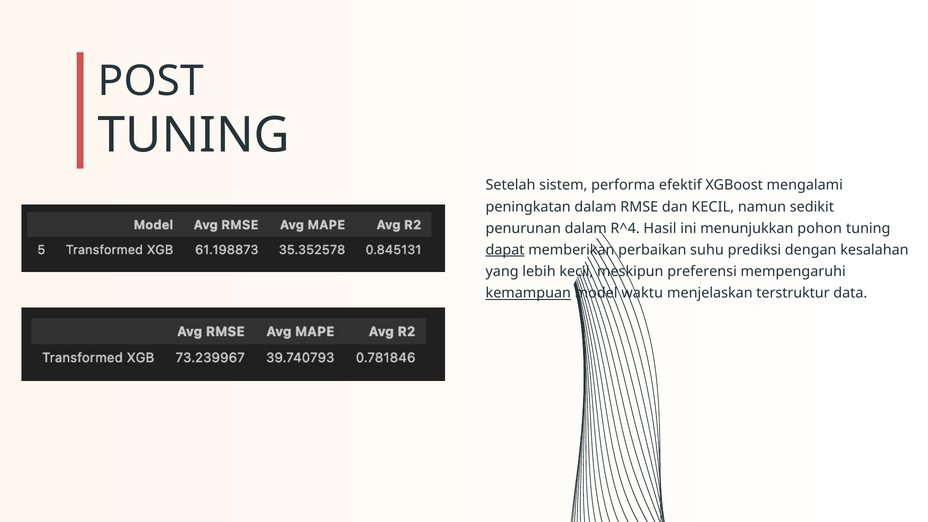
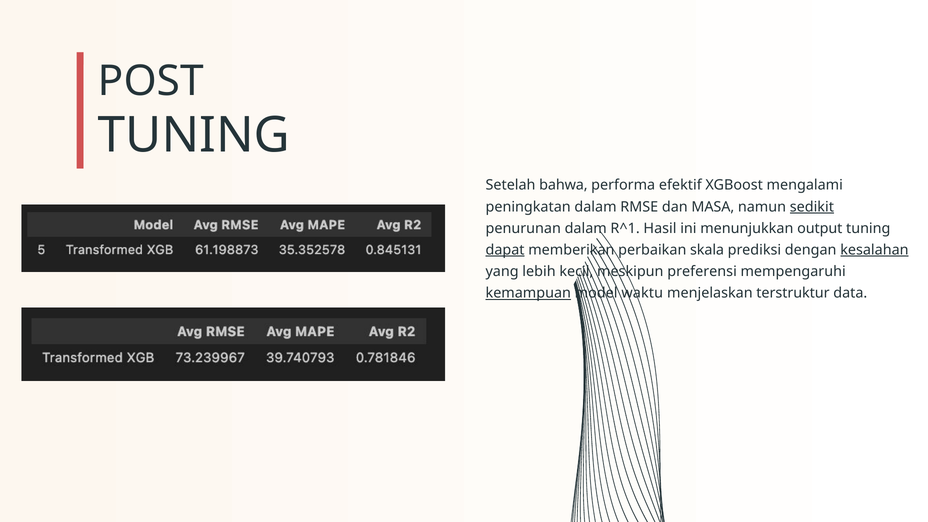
sistem: sistem -> bahwa (563, 185)
dan KECIL: KECIL -> MASA (713, 207)
sedikit underline: none -> present (812, 207)
R^4: R^4 -> R^1 (625, 228)
pohon: pohon -> output (820, 228)
suhu: suhu -> skala (707, 250)
kesalahan underline: none -> present (874, 250)
